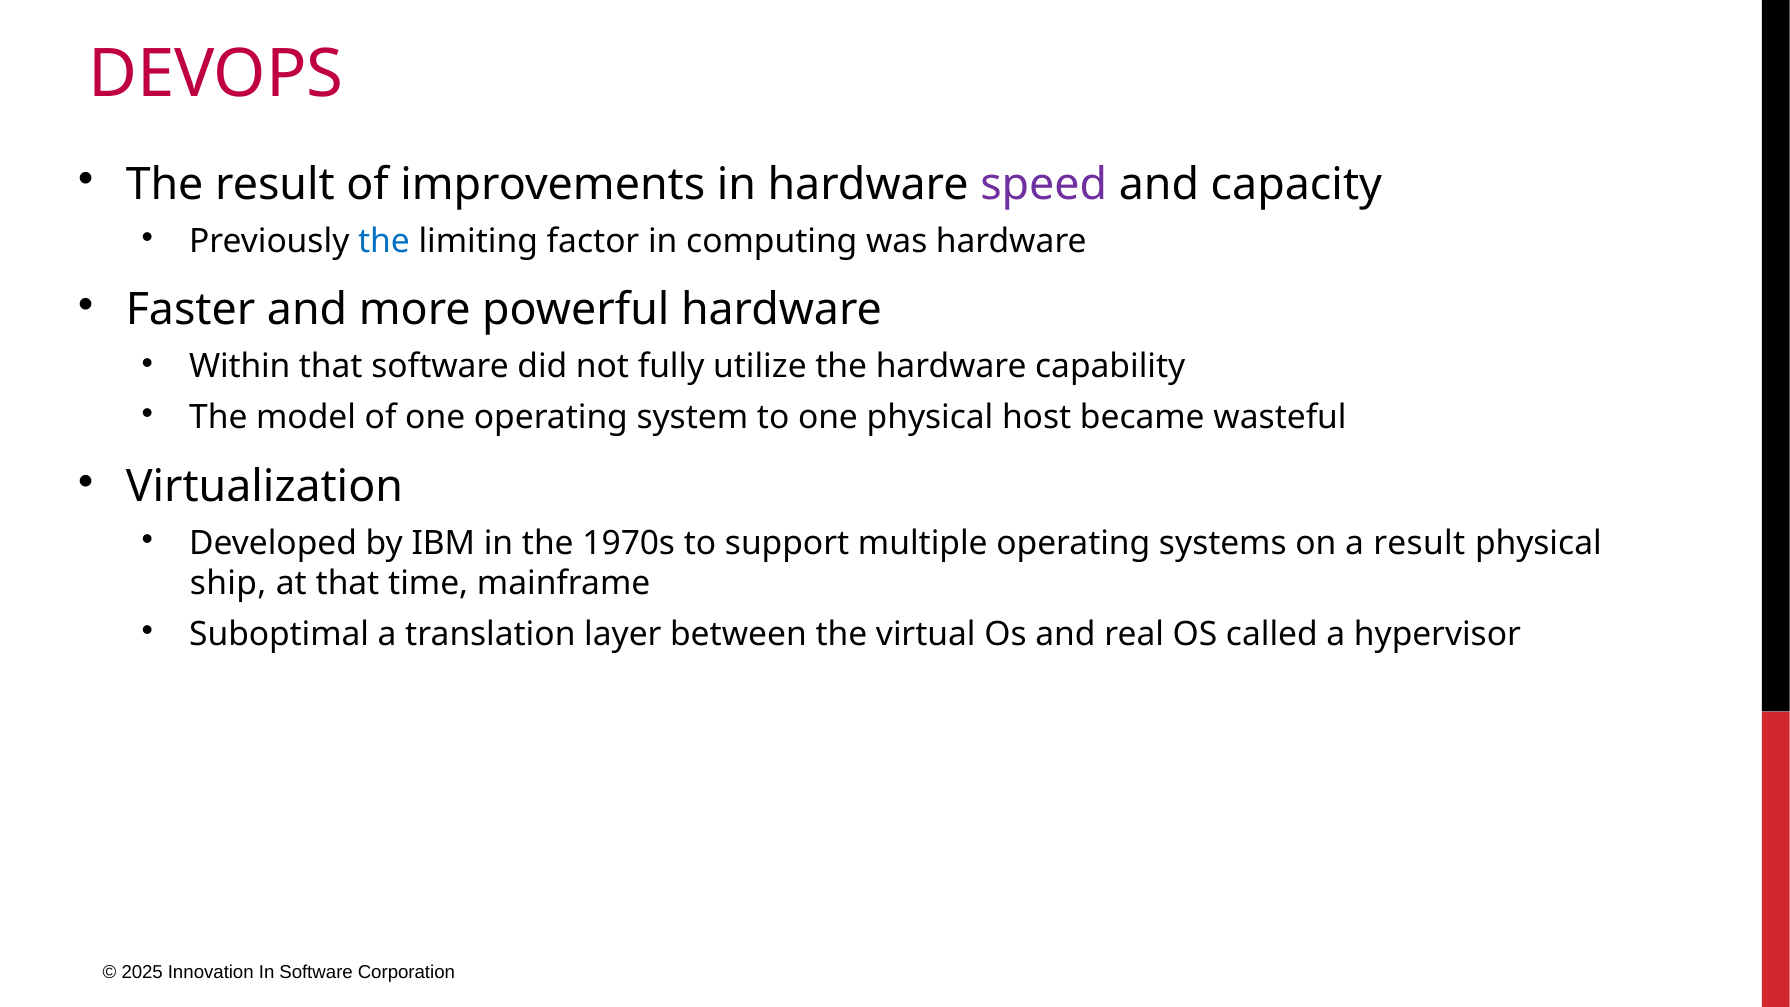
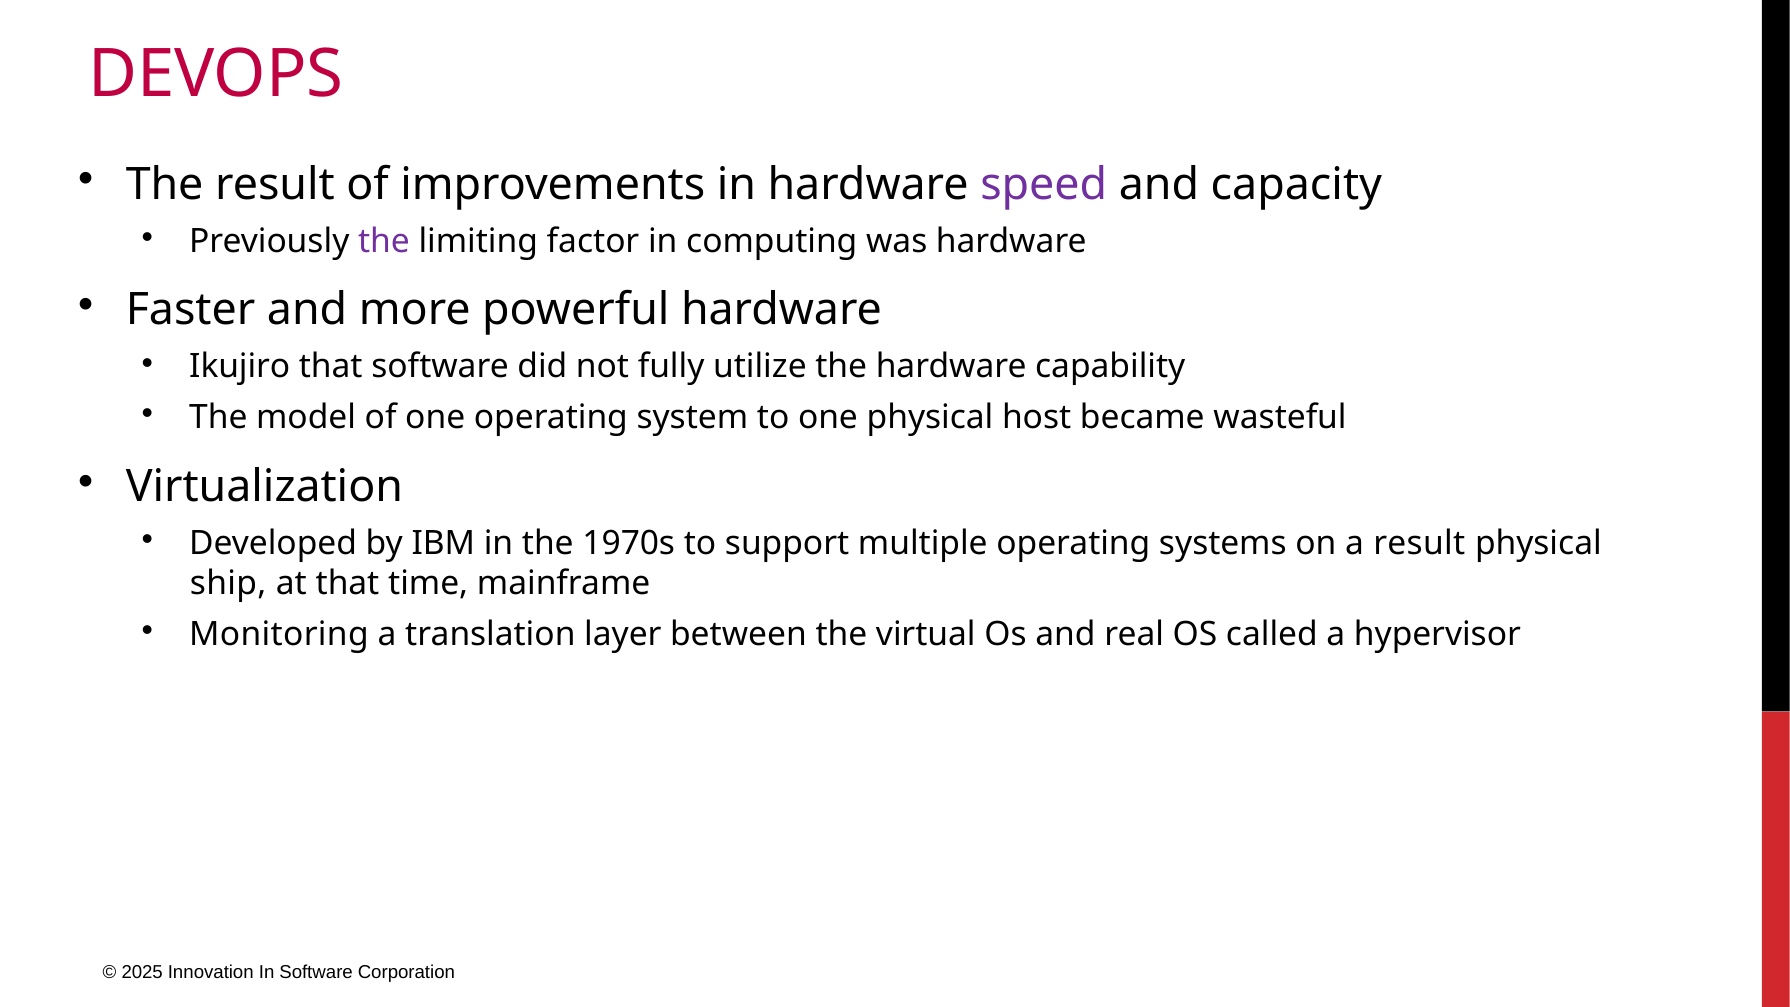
the colour: blue -> purple (384, 241)
Within: Within -> Ikujiro (240, 367)
Suboptimal: Suboptimal -> Monitoring (279, 634)
